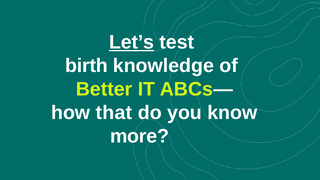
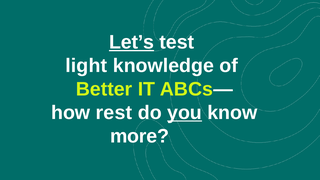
birth: birth -> light (86, 66)
that: that -> rest (114, 113)
you underline: none -> present (185, 113)
